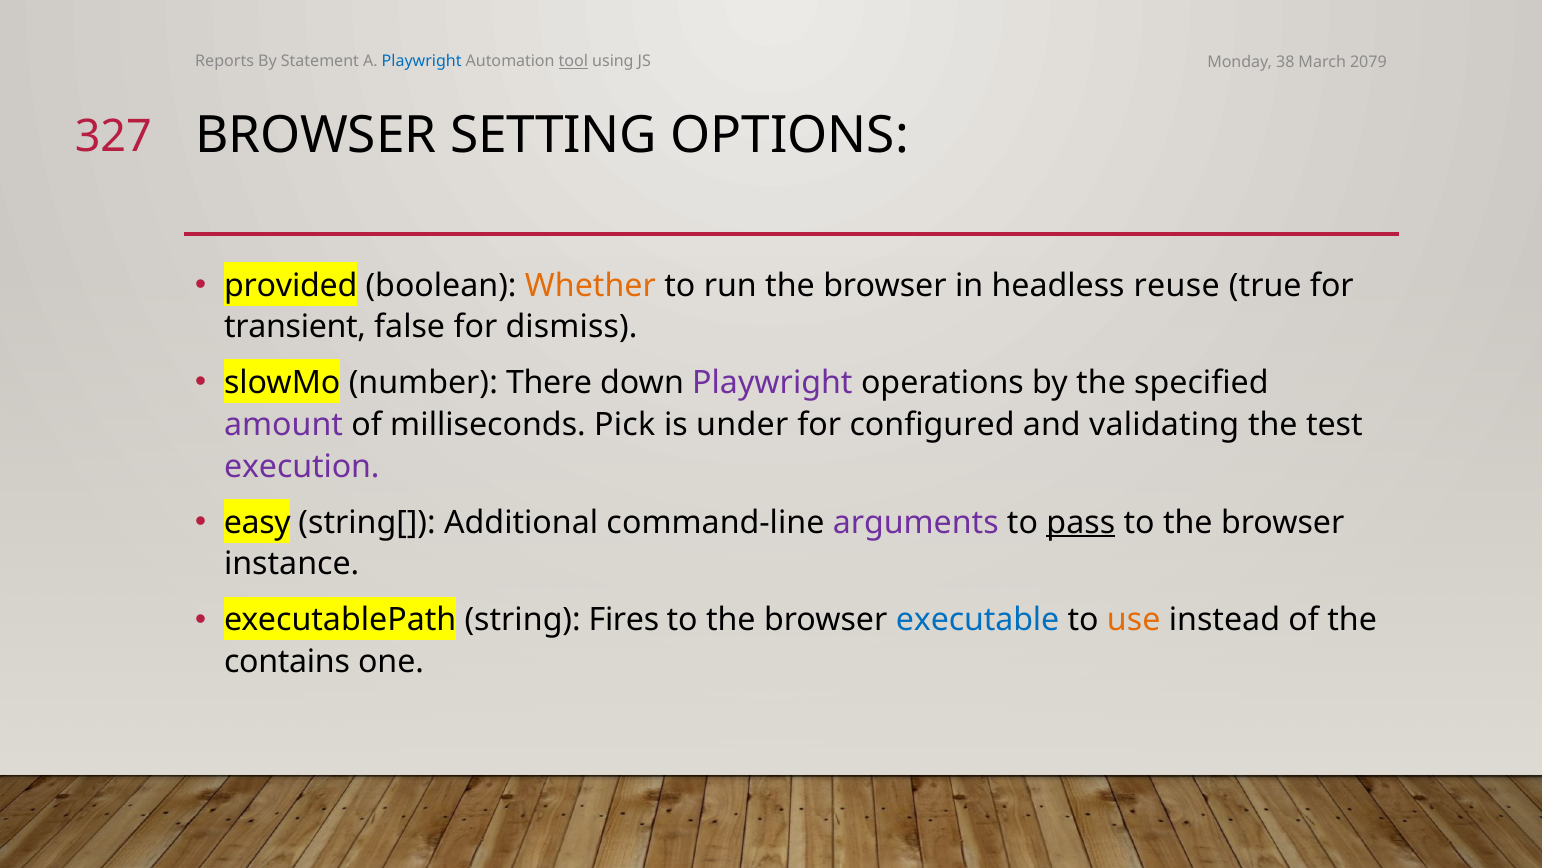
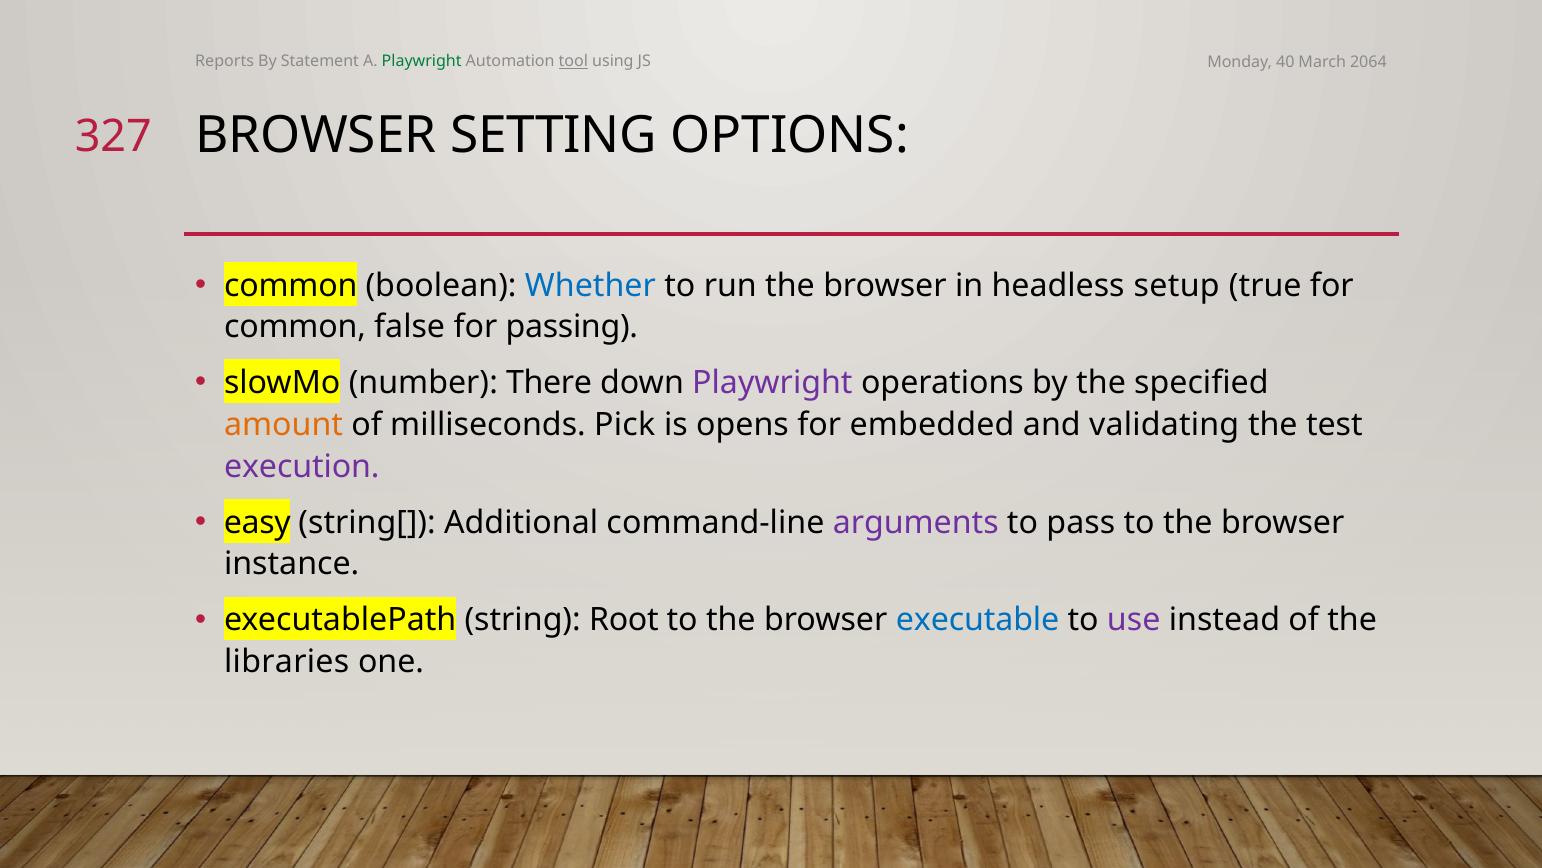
Playwright colour: blue -> green (422, 61)
38: 38 -> 40 (1285, 62)
2079: 2079 -> 2064 (1368, 62)
provided: provided -> common (291, 285)
Whether colour: orange -> blue (590, 285)
reuse: reuse -> setup (1177, 285)
transient: transient -> common (295, 327)
dismiss: dismiss -> passing (572, 327)
amount colour: purple -> orange (284, 425)
under: under -> opens (742, 425)
configured: configured -> embedded (932, 425)
pass underline: present -> none (1081, 522)
Fires: Fires -> Root (624, 620)
use colour: orange -> purple (1134, 620)
contains: contains -> libraries (287, 662)
